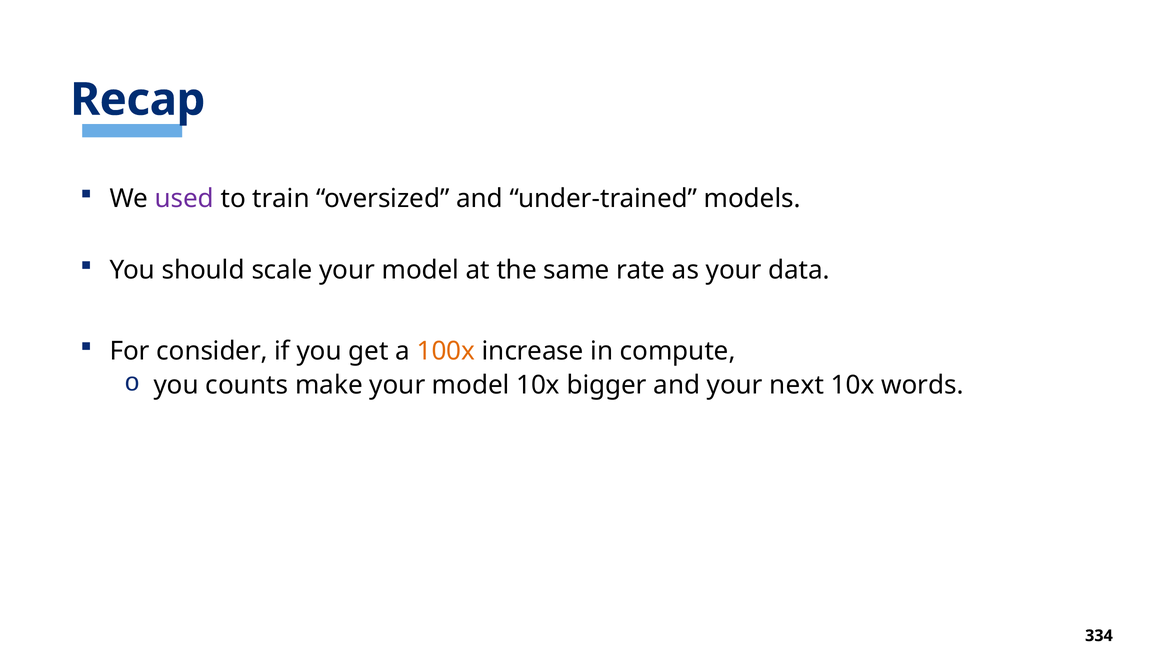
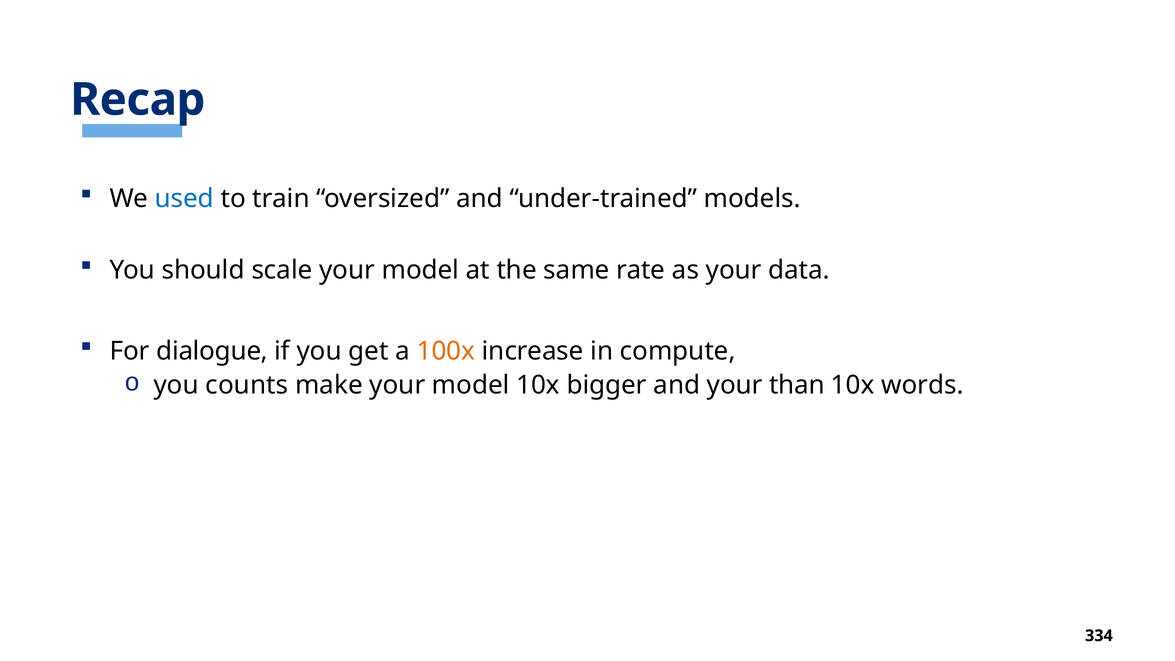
used colour: purple -> blue (184, 198)
consider: consider -> dialogue (212, 351)
next: next -> than (797, 385)
